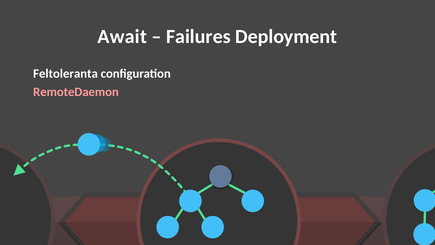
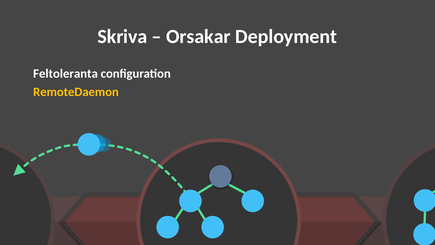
Await: Await -> Skriva (122, 37)
Failures: Failures -> Orsakar (198, 37)
RemoteDaemon colour: pink -> yellow (76, 92)
